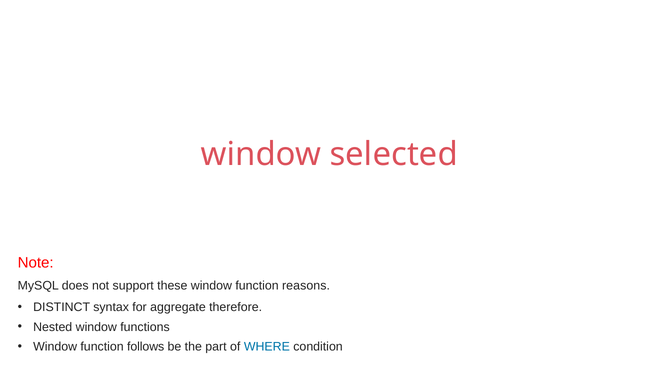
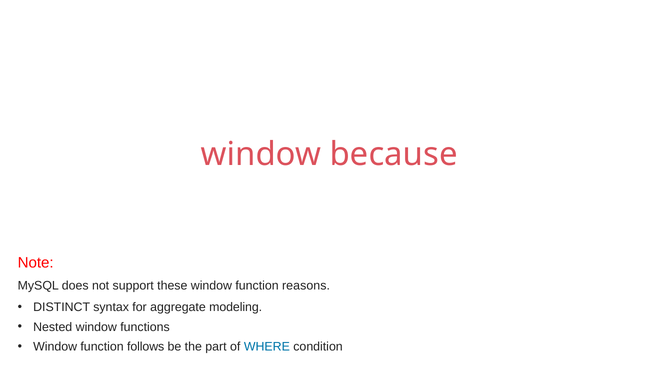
selected: selected -> because (394, 154)
therefore: therefore -> modeling (236, 307)
